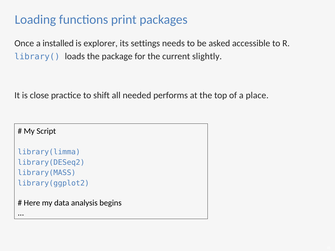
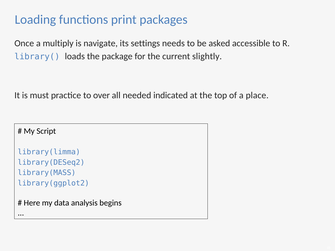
installed: installed -> multiply (58, 43)
explorer: explorer -> navigate (101, 43)
close: close -> must (39, 95)
shift: shift -> over (102, 95)
performs: performs -> indicated (171, 95)
